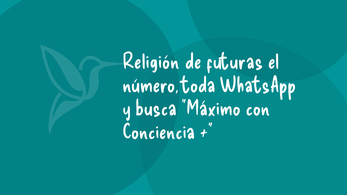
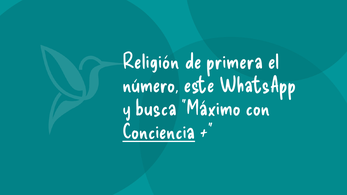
futuras: futuras -> primera (235, 62)
toda: toda -> este (199, 85)
Conciencia underline: none -> present (159, 132)
